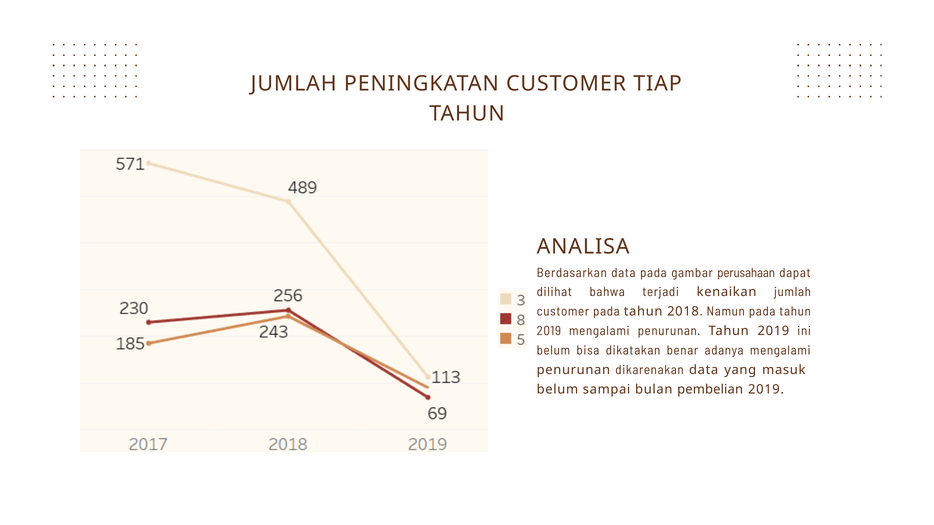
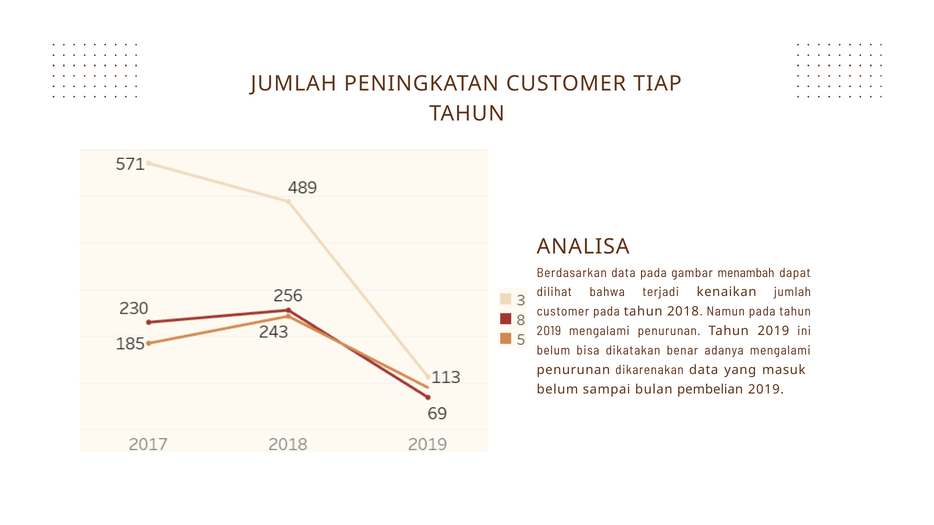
perusahaan: perusahaan -> menambah (746, 273)
